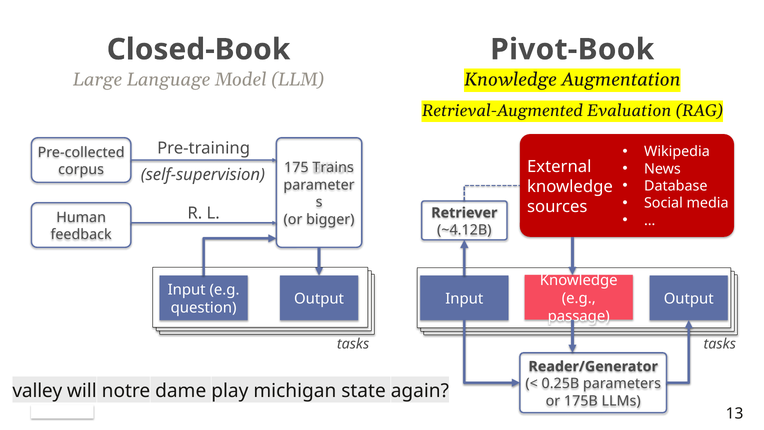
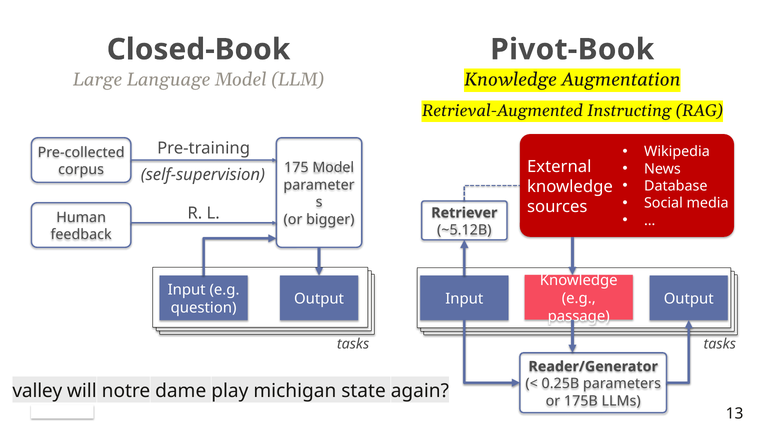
Evaluation: Evaluation -> Instructing (629, 110)
175 Trains: Trains -> Model (333, 168)
~4.12B: ~4.12B -> ~5.12B (464, 230)
